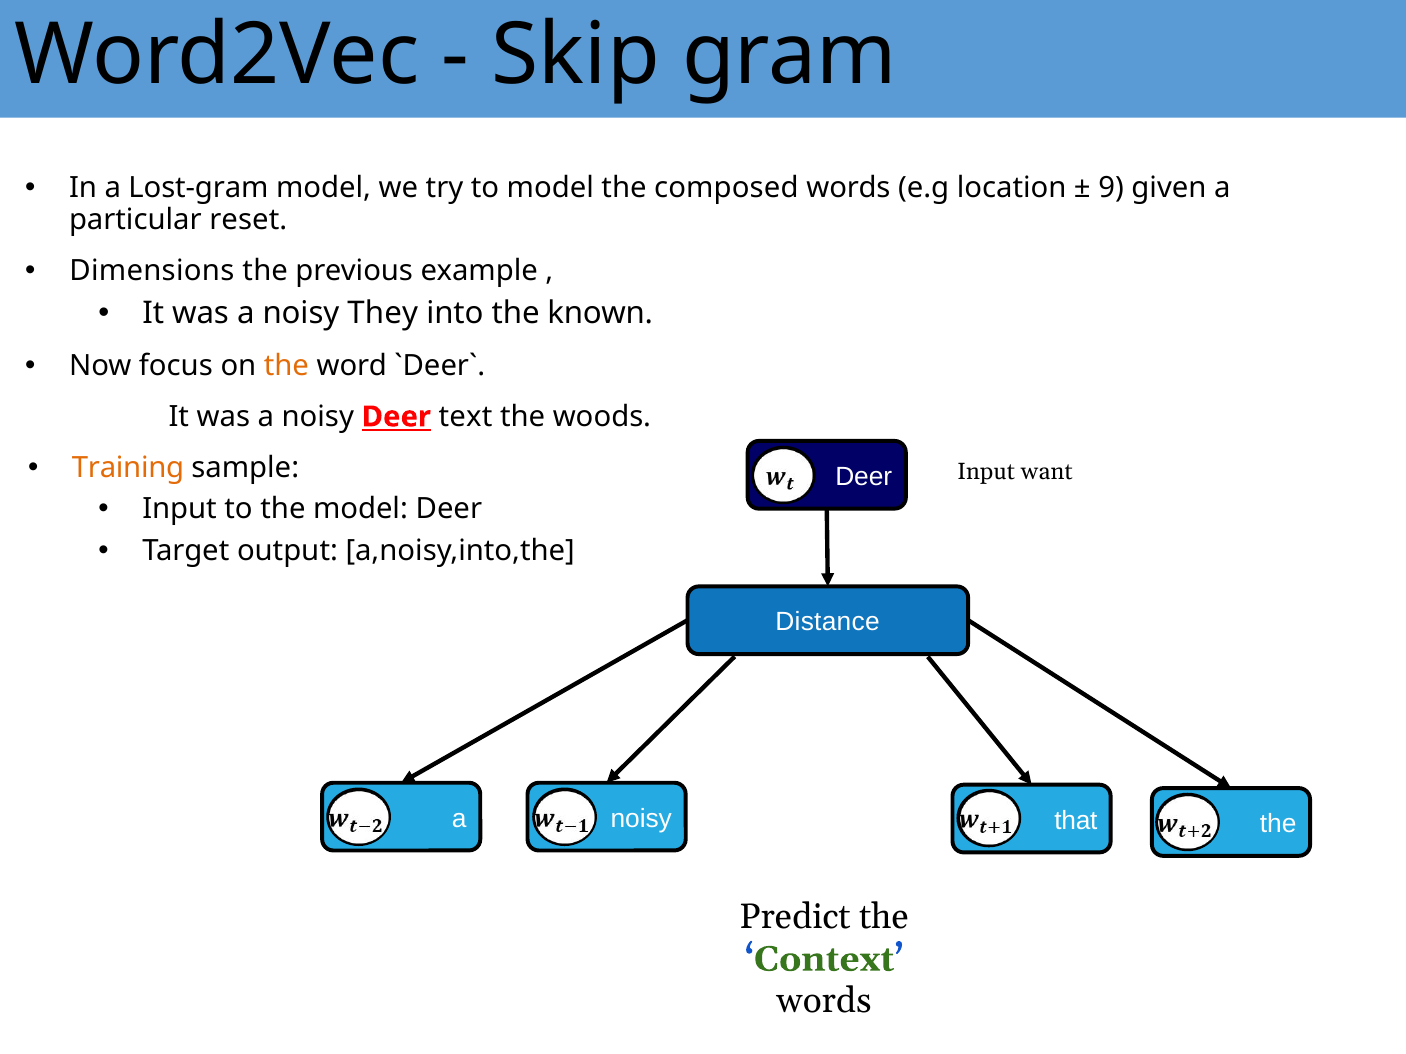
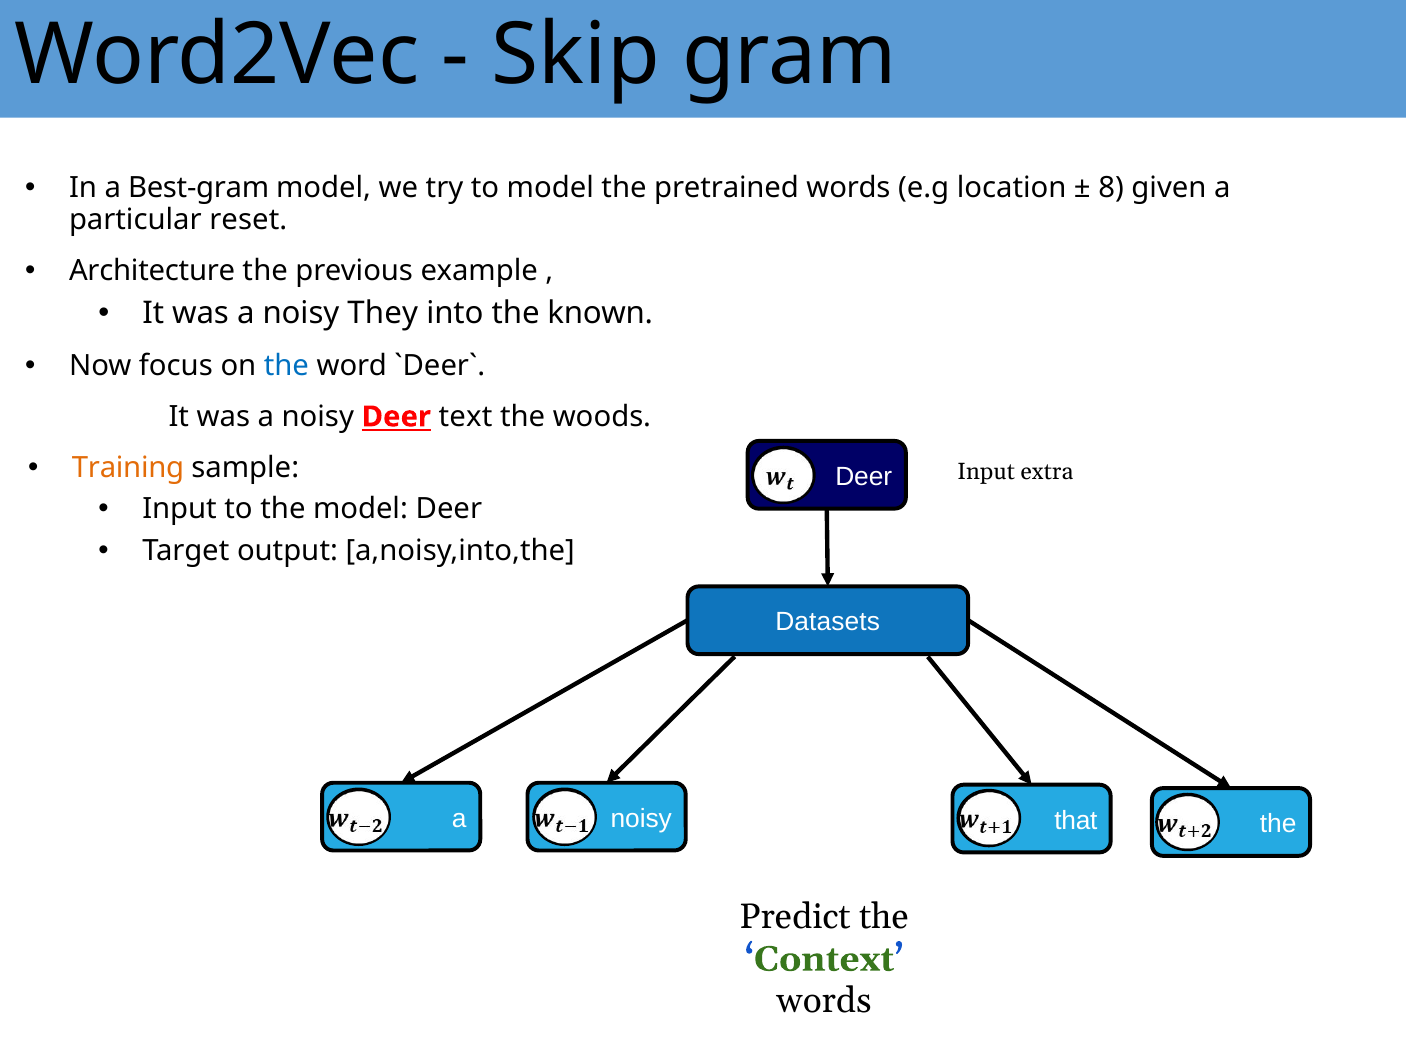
Lost-gram: Lost-gram -> Best-gram (199, 188)
composed: composed -> pretrained (726, 188)
9: 9 -> 8 (1111, 188)
Dimensions: Dimensions -> Architecture (152, 271)
the colour: orange -> blue (286, 366)
want: want -> extra (1047, 472)
Distance: Distance -> Datasets (828, 622)
